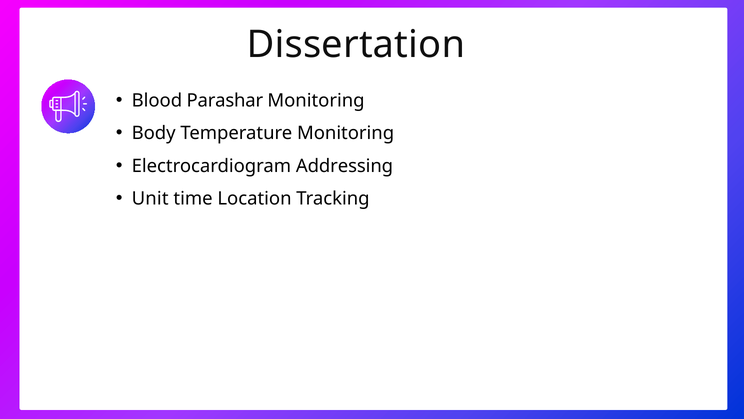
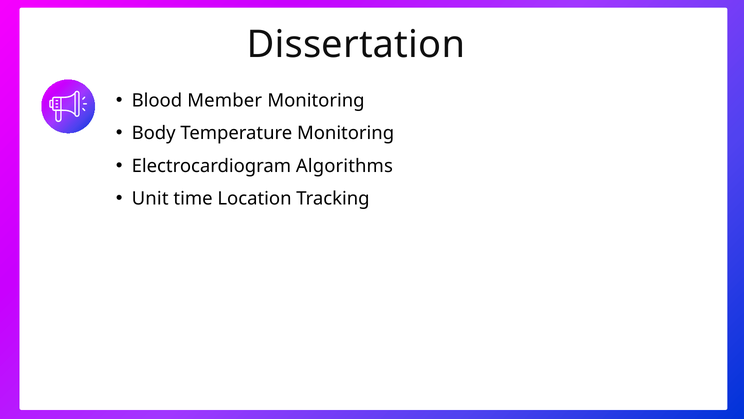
Parashar: Parashar -> Member (225, 100)
Addressing: Addressing -> Algorithms (344, 166)
